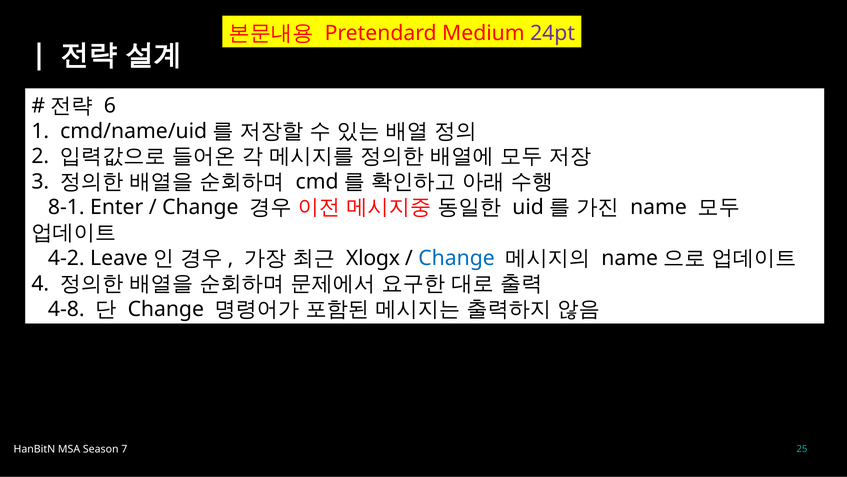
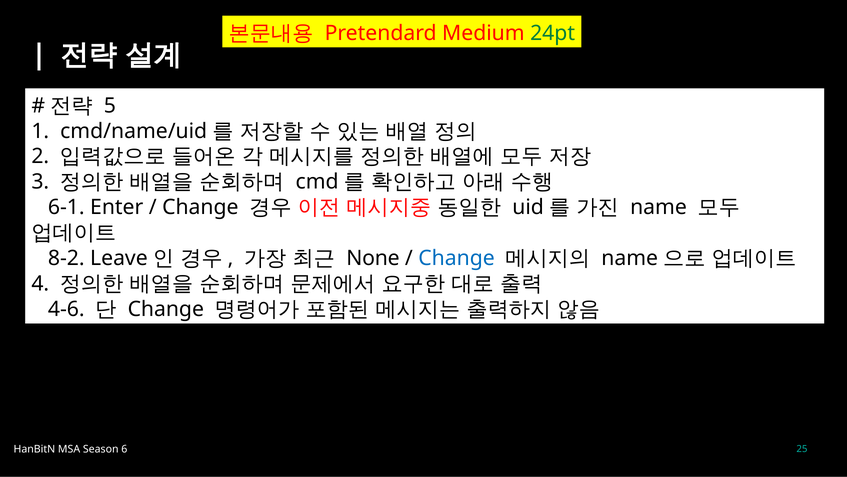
24pt colour: purple -> green (553, 33)
6: 6 -> 5 (110, 106)
8-1: 8-1 -> 6-1 (66, 207)
4-2: 4-2 -> 8-2 (66, 258)
Xlogx: Xlogx -> None (373, 258)
4-8: 4-8 -> 4-6 (66, 309)
7: 7 -> 6 (124, 449)
